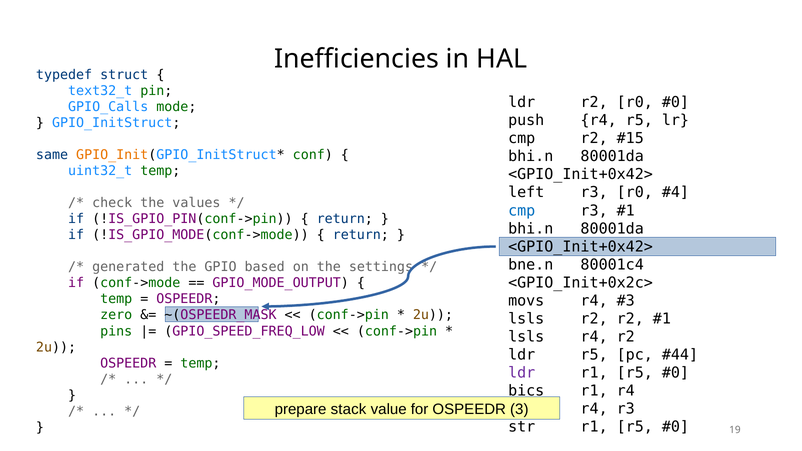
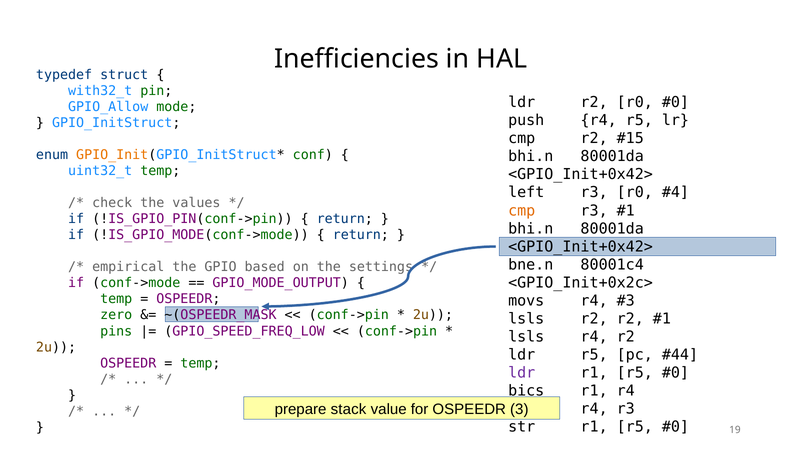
text32_t: text32_t -> with32_t (100, 91)
GPIO_Calls: GPIO_Calls -> GPIO_Allow (108, 107)
same: same -> enum (52, 155)
cmp colour: blue -> orange (522, 211)
generated: generated -> empirical (128, 267)
